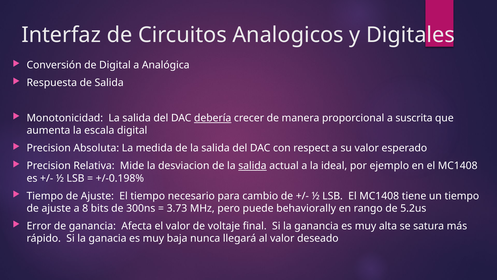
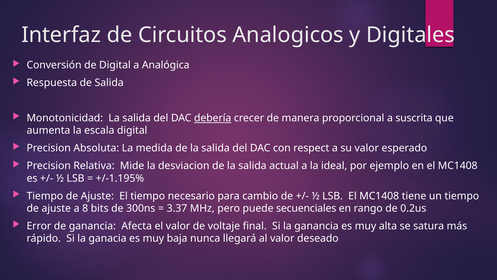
salida underline: present -> none (252, 166)
+/-0.198%: +/-0.198% -> +/-1.195% (120, 178)
3.73: 3.73 -> 3.37 (177, 208)
behaviorally: behaviorally -> secuenciales (306, 208)
5.2us: 5.2us -> 0.2us (413, 208)
